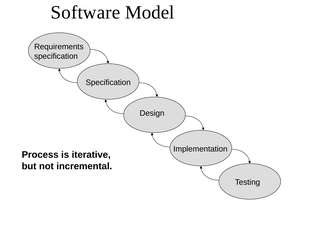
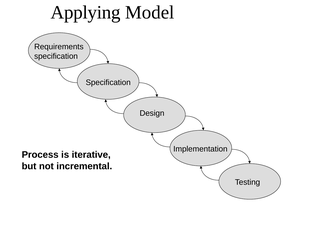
Software: Software -> Applying (86, 12)
